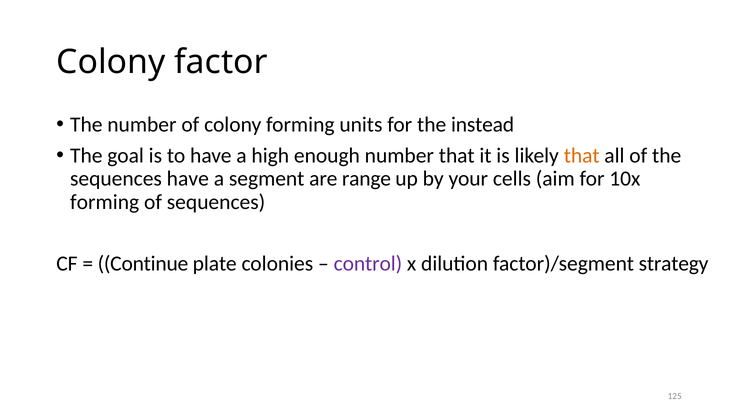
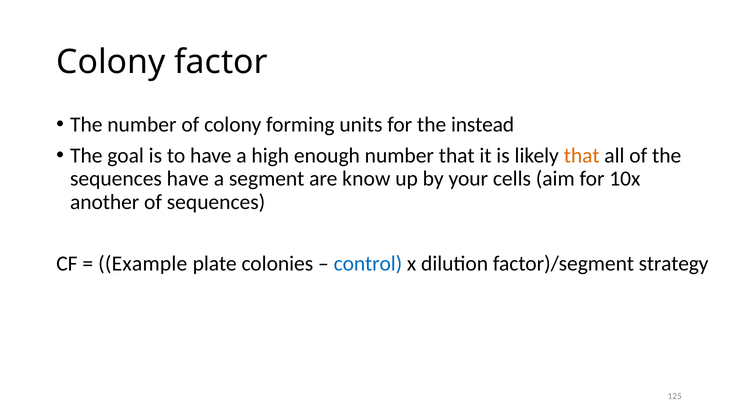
range: range -> know (366, 179)
forming: forming -> another (105, 202)
Continue: Continue -> Example (143, 264)
control colour: purple -> blue (368, 264)
